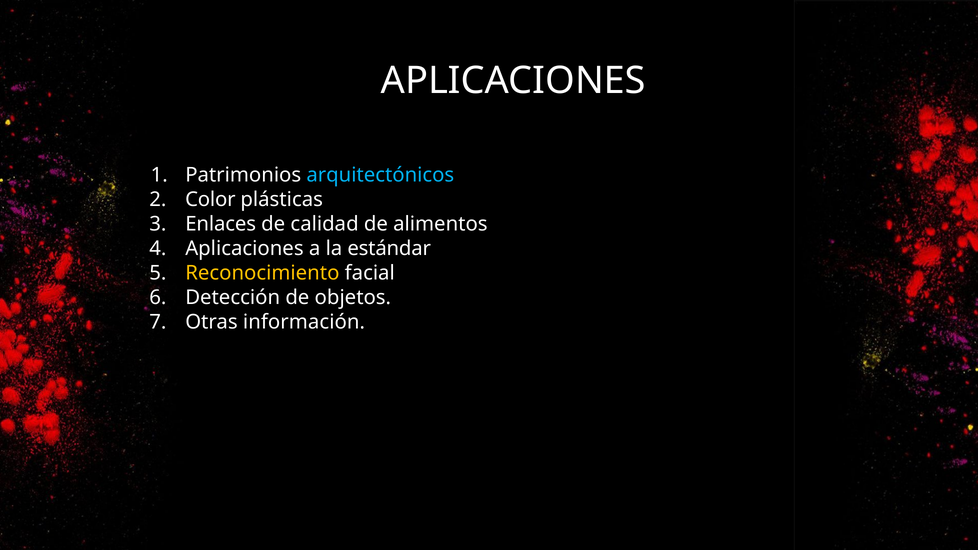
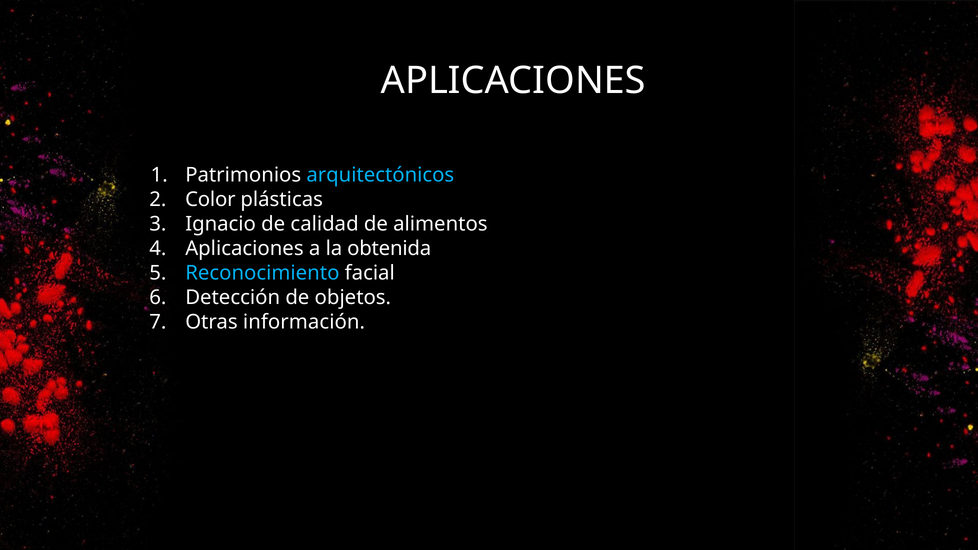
Enlaces: Enlaces -> Ignacio (221, 224)
estándar: estándar -> obtenida (389, 249)
Reconocimiento colour: yellow -> light blue (262, 273)
